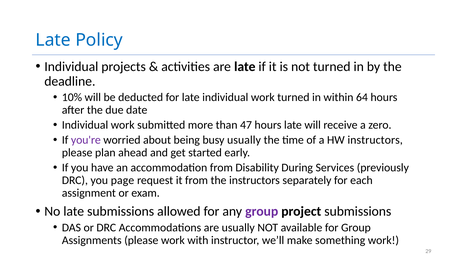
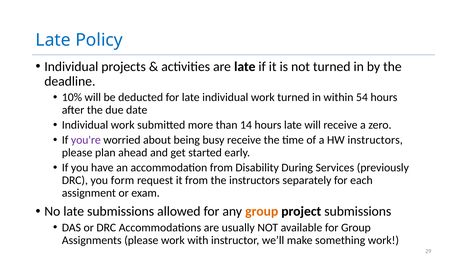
64: 64 -> 54 (362, 97)
47: 47 -> 14 (246, 125)
busy usually: usually -> receive (244, 140)
page: page -> form (122, 180)
group colour: purple -> orange (262, 211)
